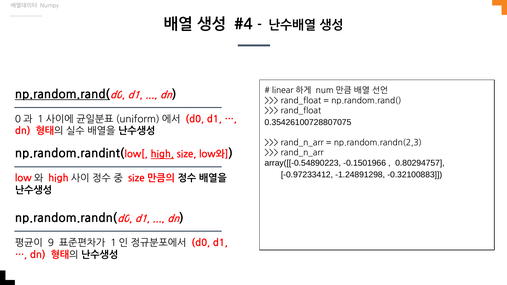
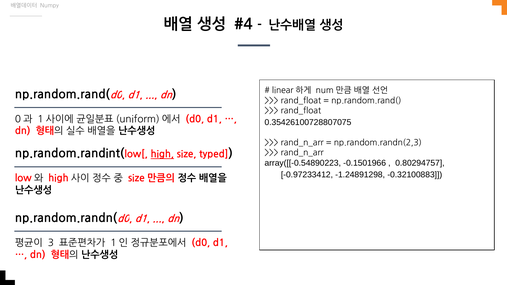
np.random.rand( underline: present -> none (62, 95)
size low와: low와 -> typed (214, 155)
9: 9 -> 3 (51, 243)
